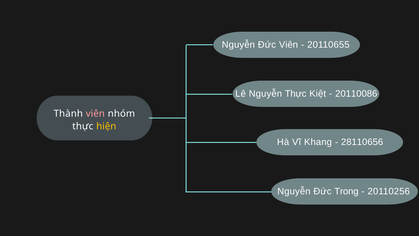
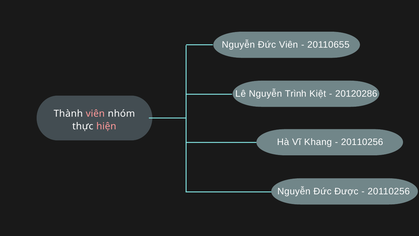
Nguyễn Thực: Thực -> Trình (296, 94)
20110086: 20110086 -> 20120286 (356, 94)
hiện colour: yellow -> pink (106, 126)
28110656: 28110656 -> 20110256 (362, 142)
Trong: Trong -> Được (346, 191)
